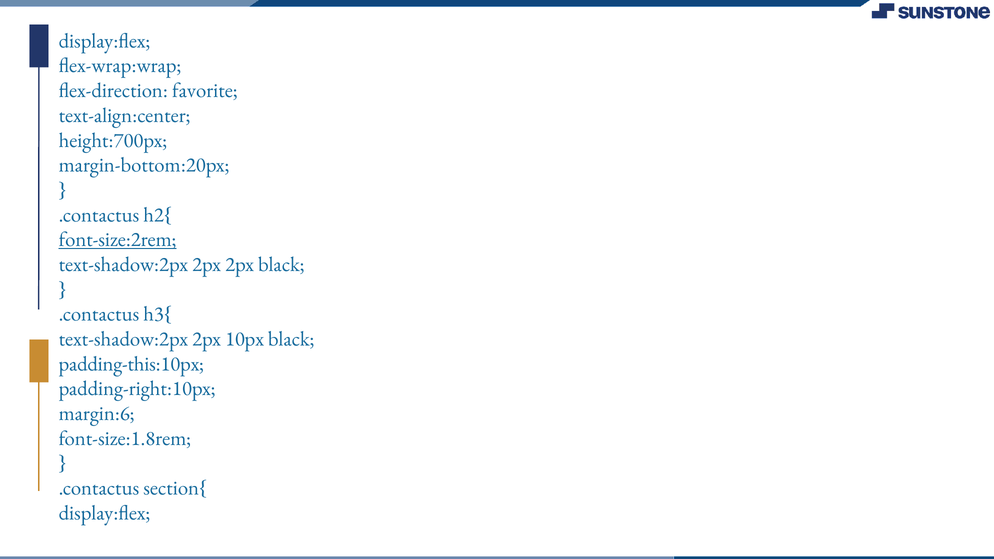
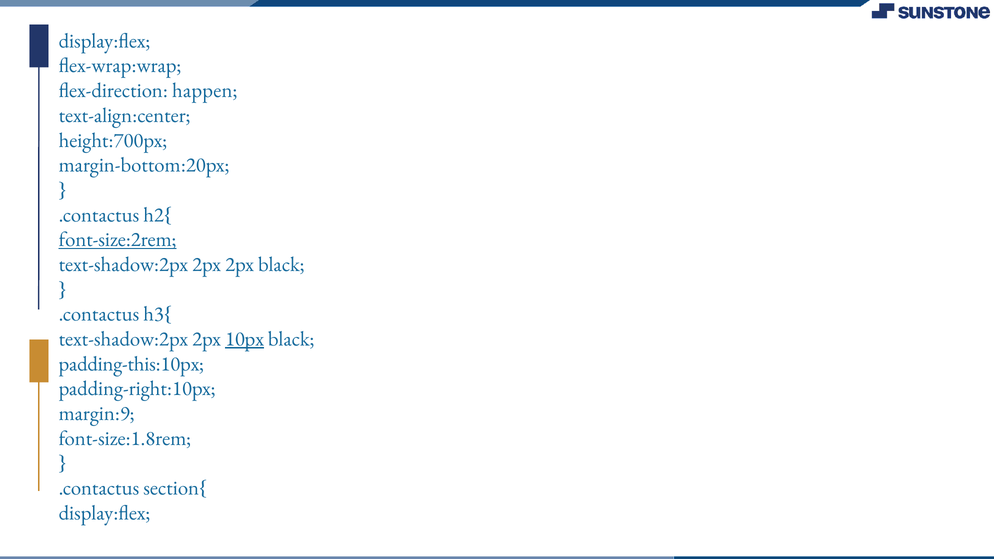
favorite: favorite -> happen (205, 91)
10px underline: none -> present (245, 339)
margin:6: margin:6 -> margin:9 (97, 414)
